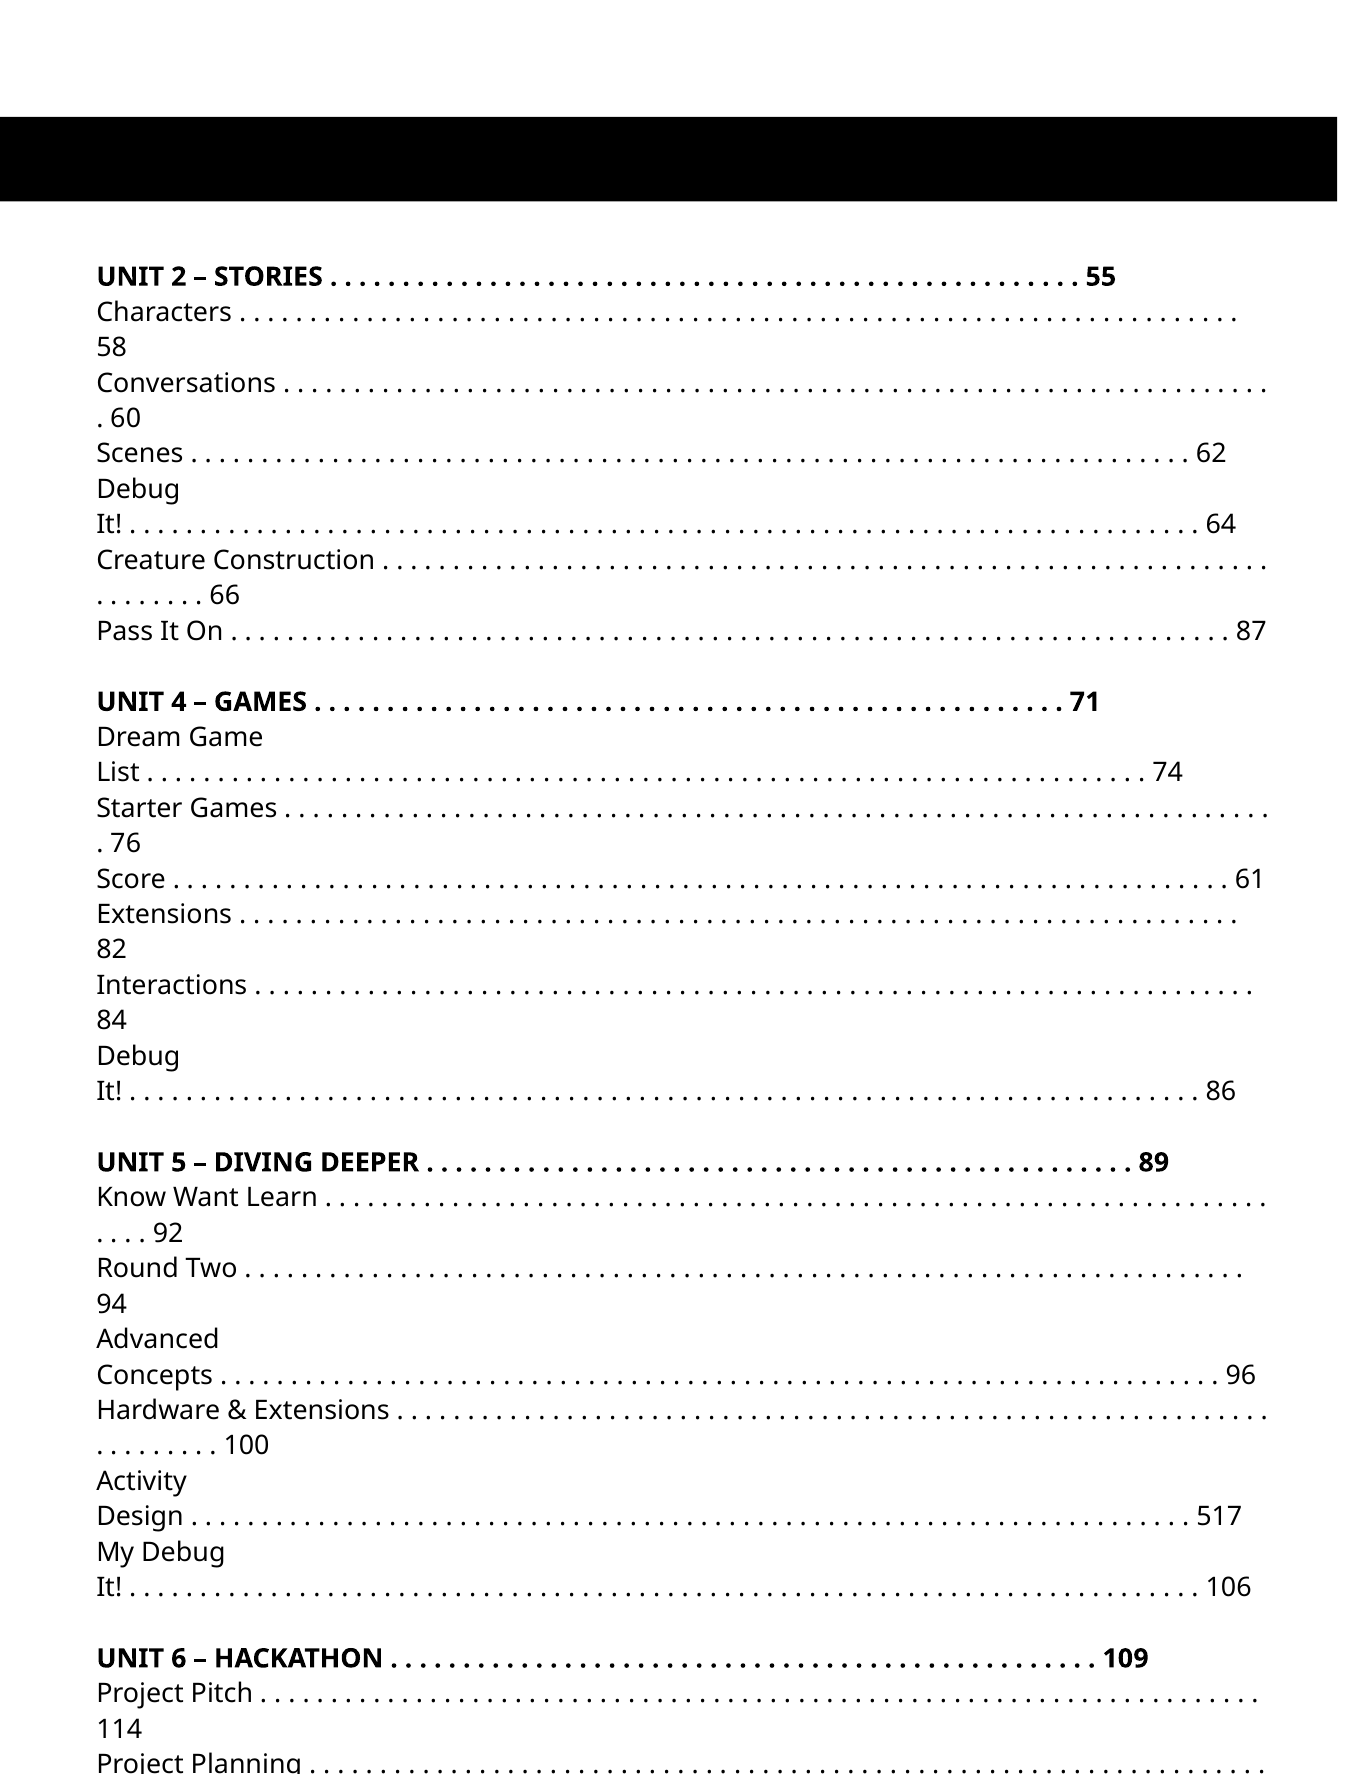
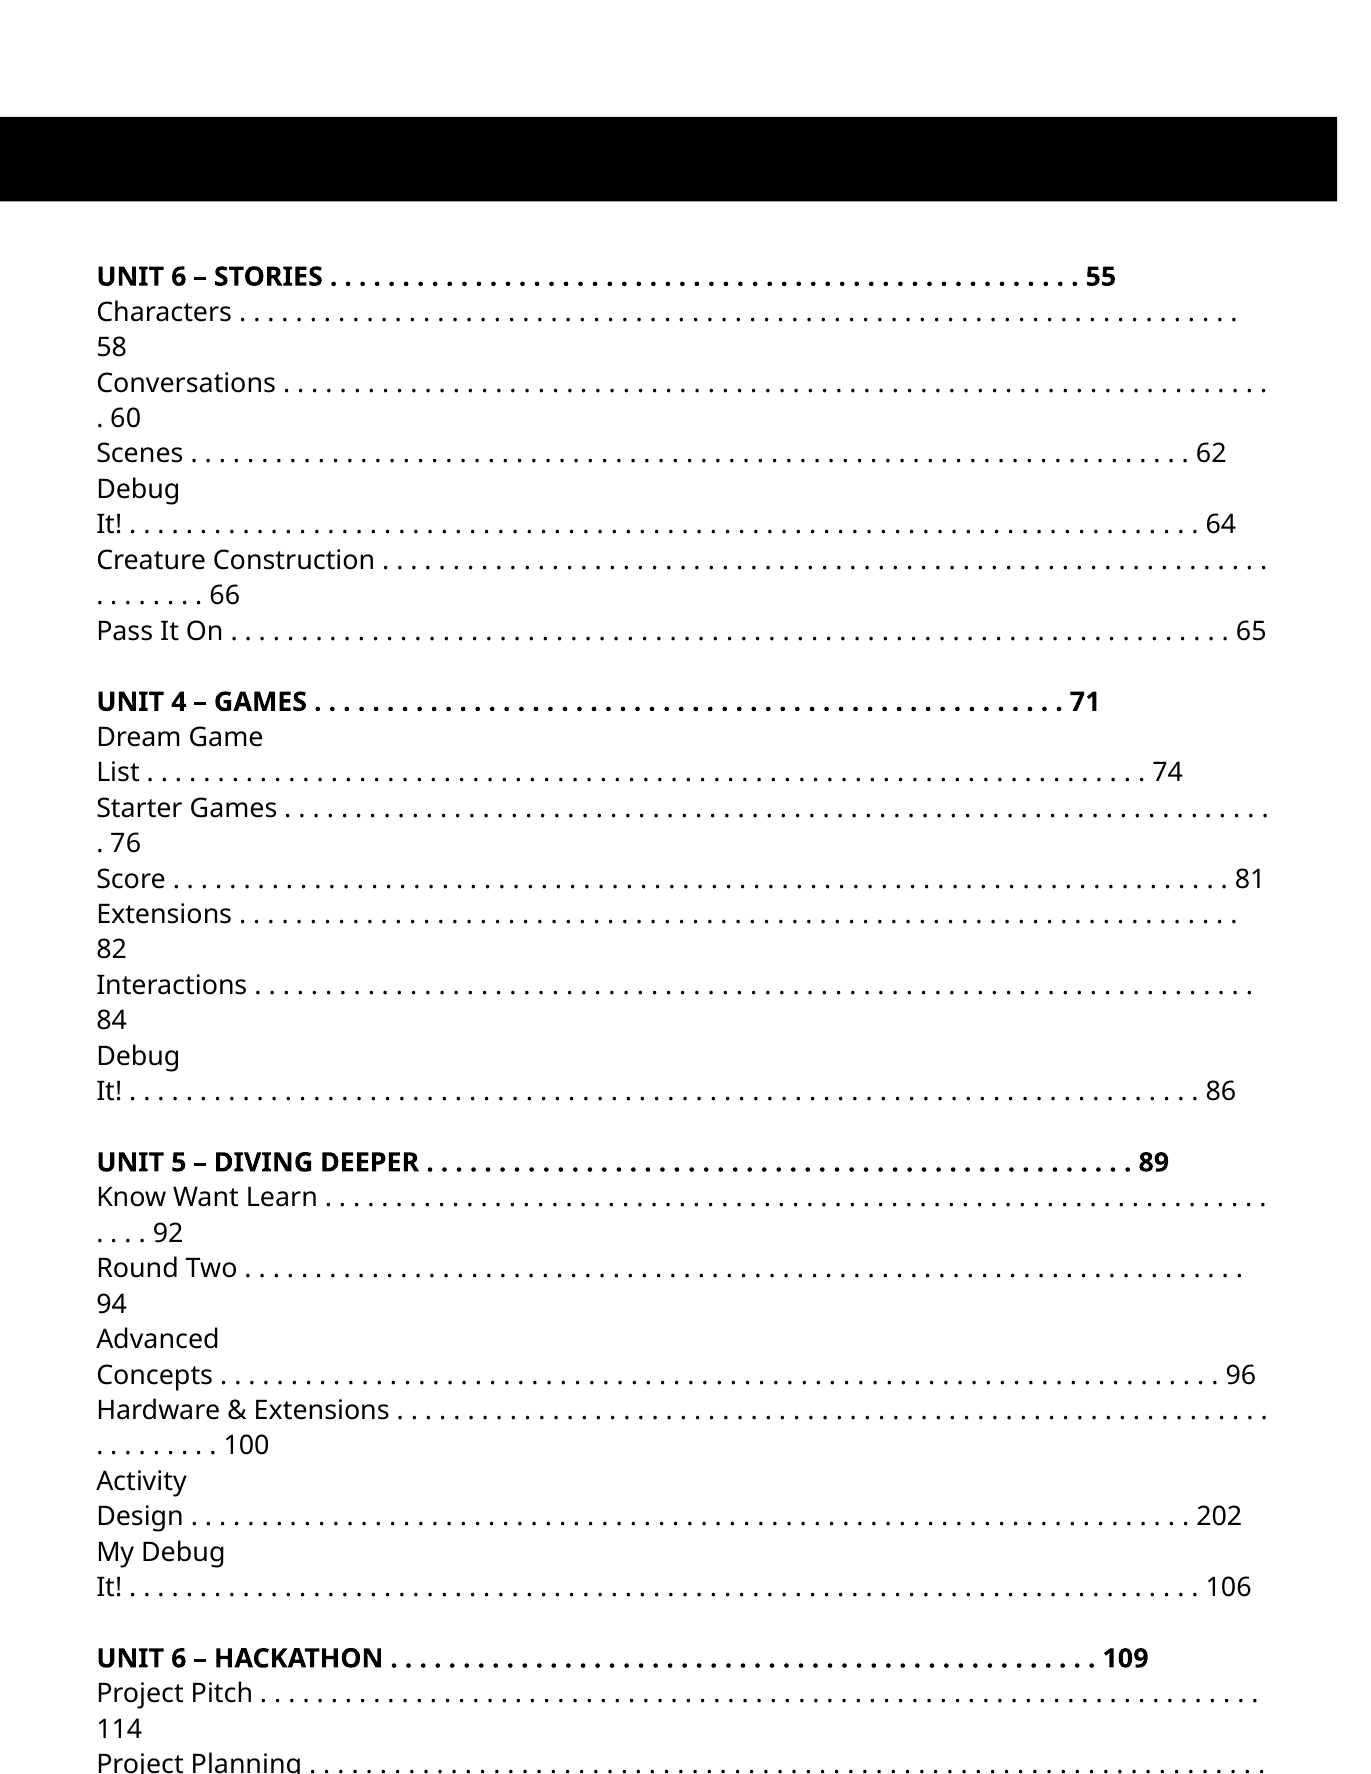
2: 2 -> 6 (179, 277)
87: 87 -> 65 (1251, 631)
61: 61 -> 81 (1250, 879)
517: 517 -> 202 (1219, 1517)
